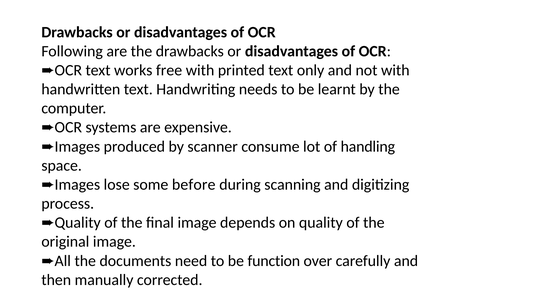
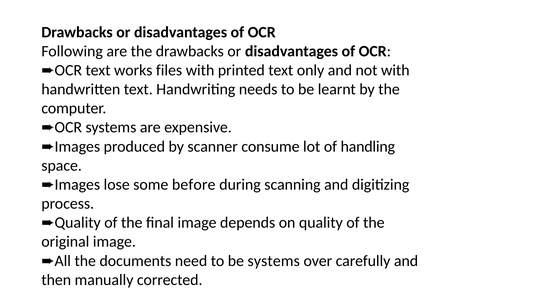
free: free -> files (169, 70)
be function: function -> systems (274, 260)
